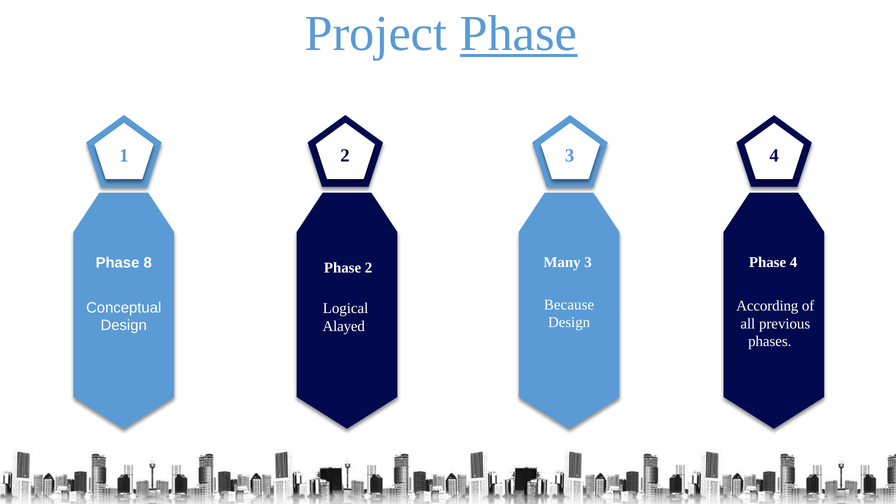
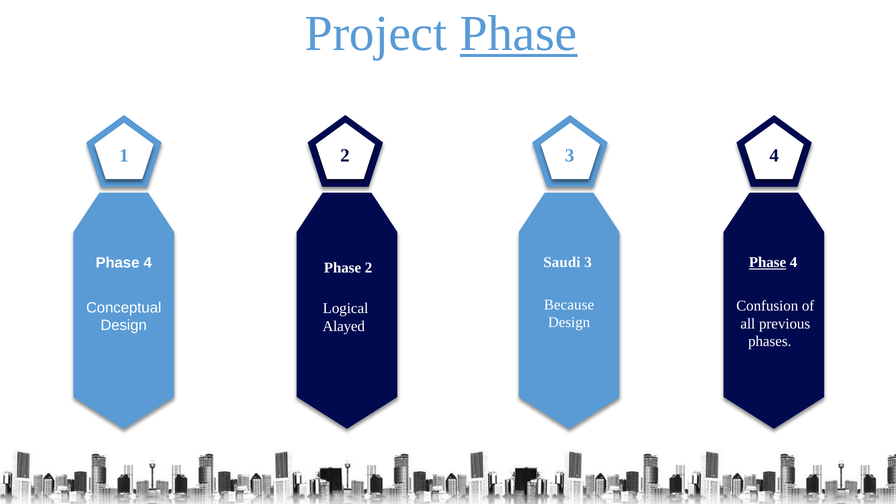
Many: Many -> Saudi (562, 262)
Phase underline: none -> present (768, 262)
8: 8 -> 4 (148, 263)
According: According -> Confusion (767, 306)
